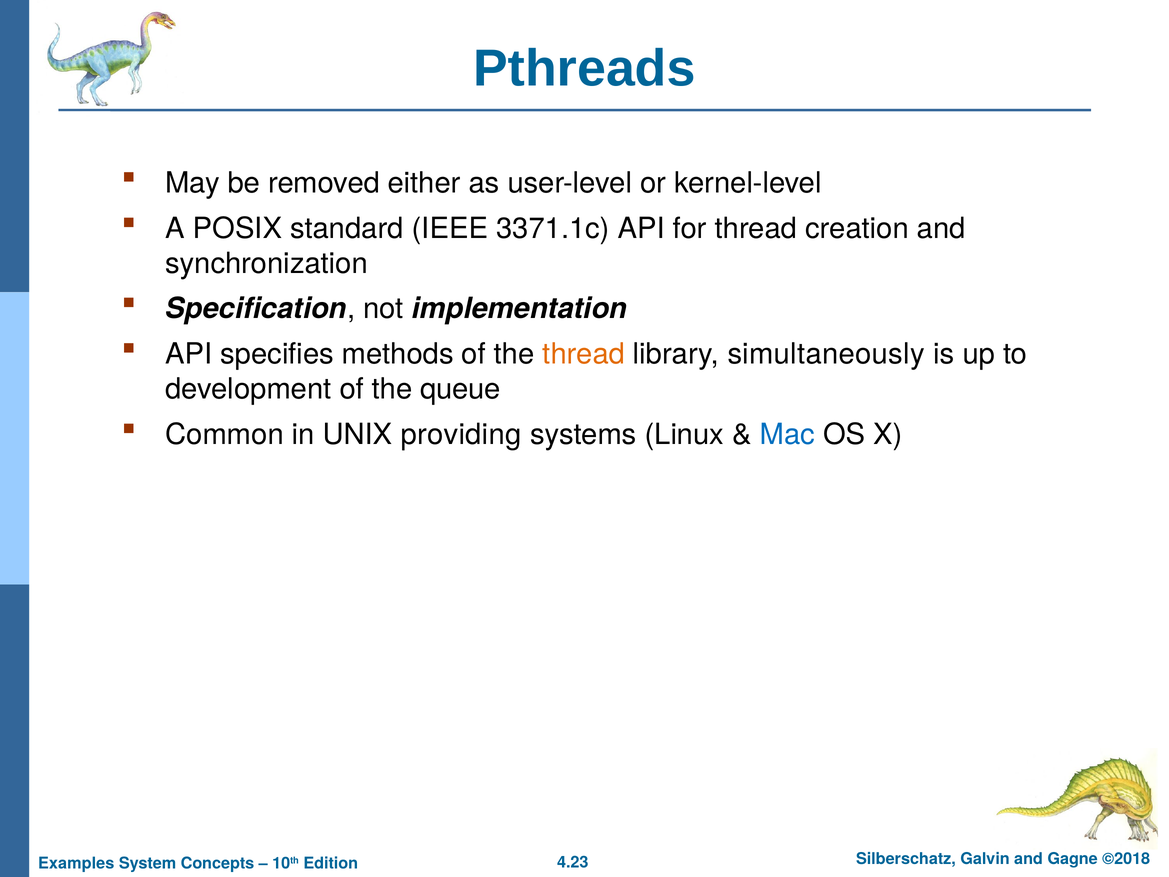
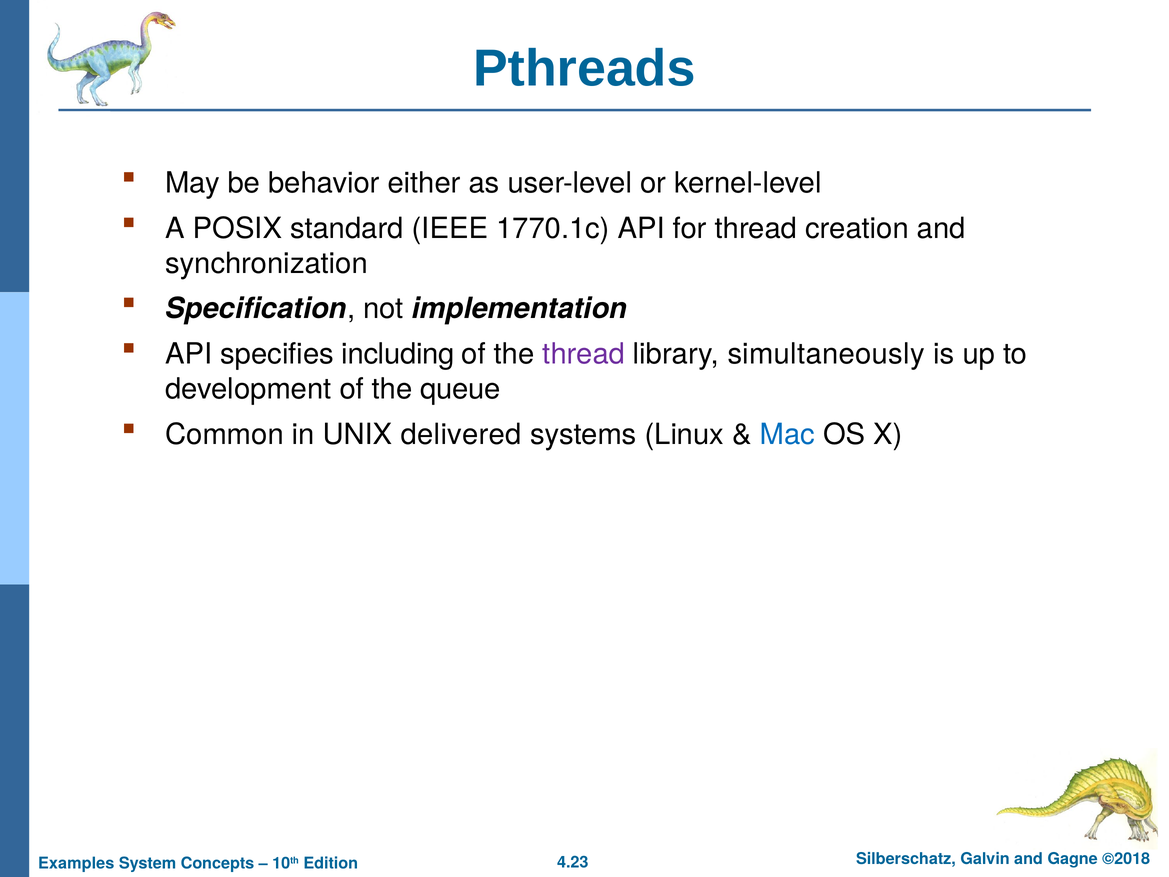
removed: removed -> behavior (324, 183)
3371.1c: 3371.1c -> 1770.1c (553, 228)
methods: methods -> including (398, 354)
thread colour: orange -> purple (584, 354)
providing: providing -> delivered (461, 434)
